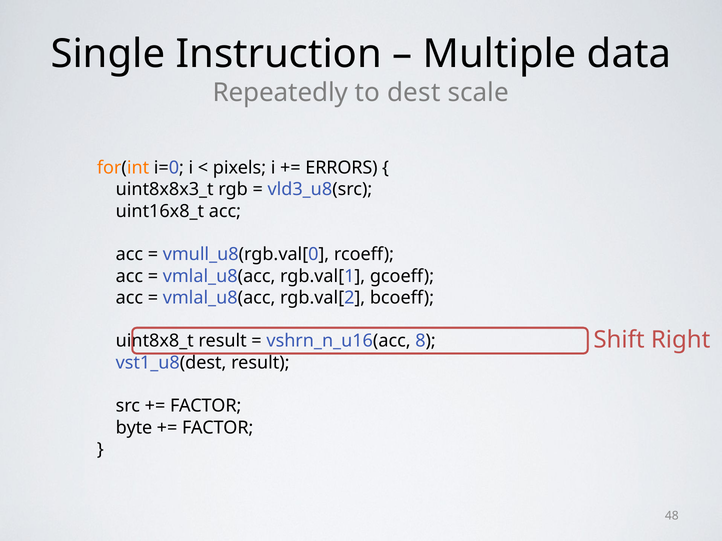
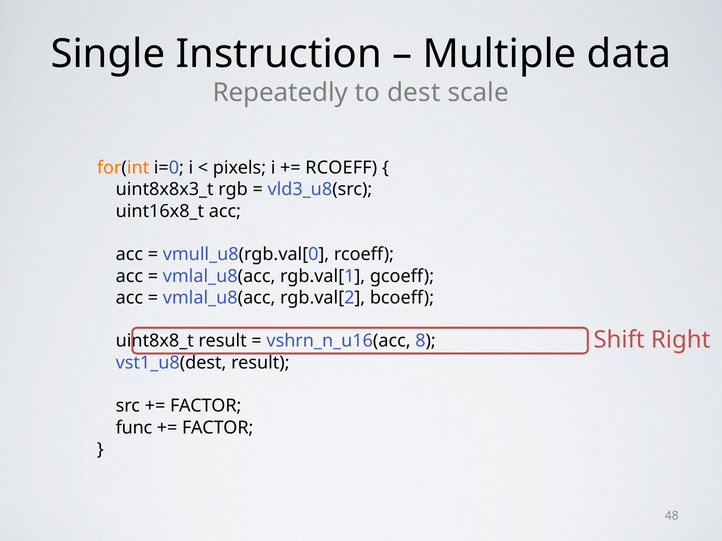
ERRORS: ERRORS -> RCOEFF (341, 168)
byte: byte -> func (134, 428)
